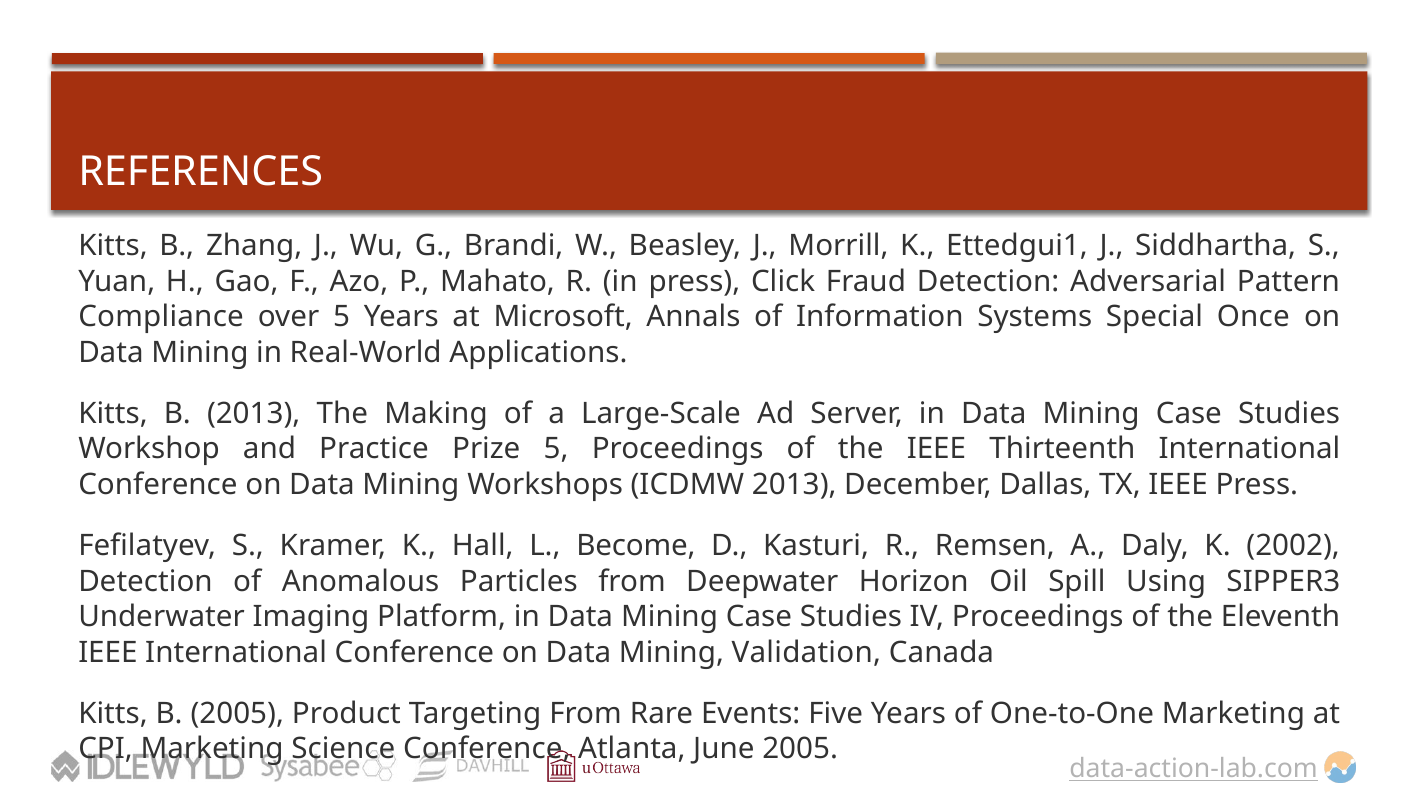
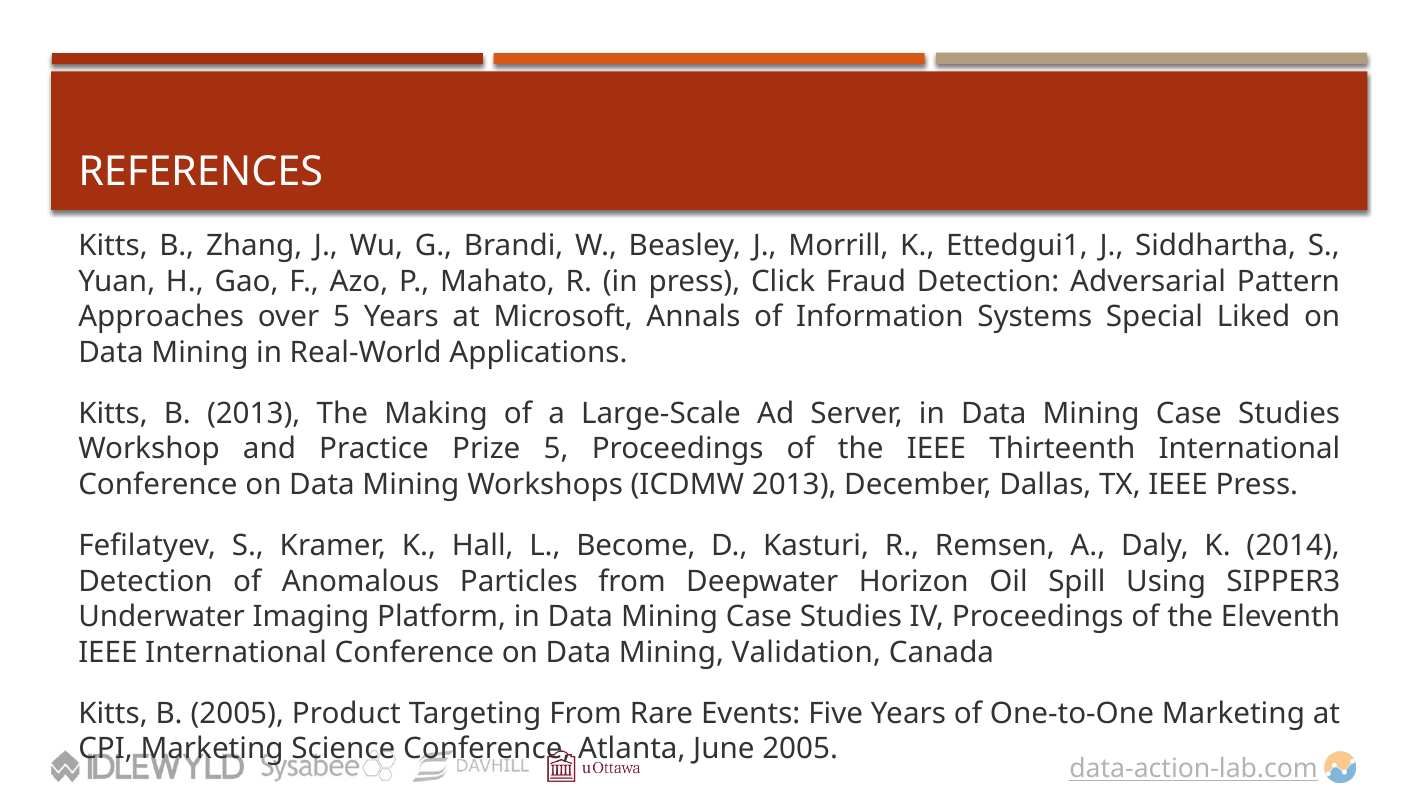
Compliance: Compliance -> Approaches (161, 317)
Once: Once -> Liked (1254, 317)
2002: 2002 -> 2014 (1293, 546)
